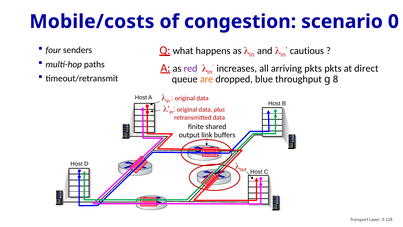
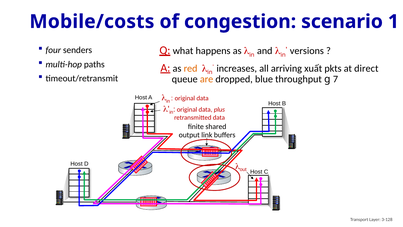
0: 0 -> 1 (393, 22)
cautious: cautious -> versions (307, 51)
red colour: purple -> orange (191, 68)
arriving pkts: pkts -> xuất (313, 68)
8: 8 -> 7 (336, 79)
